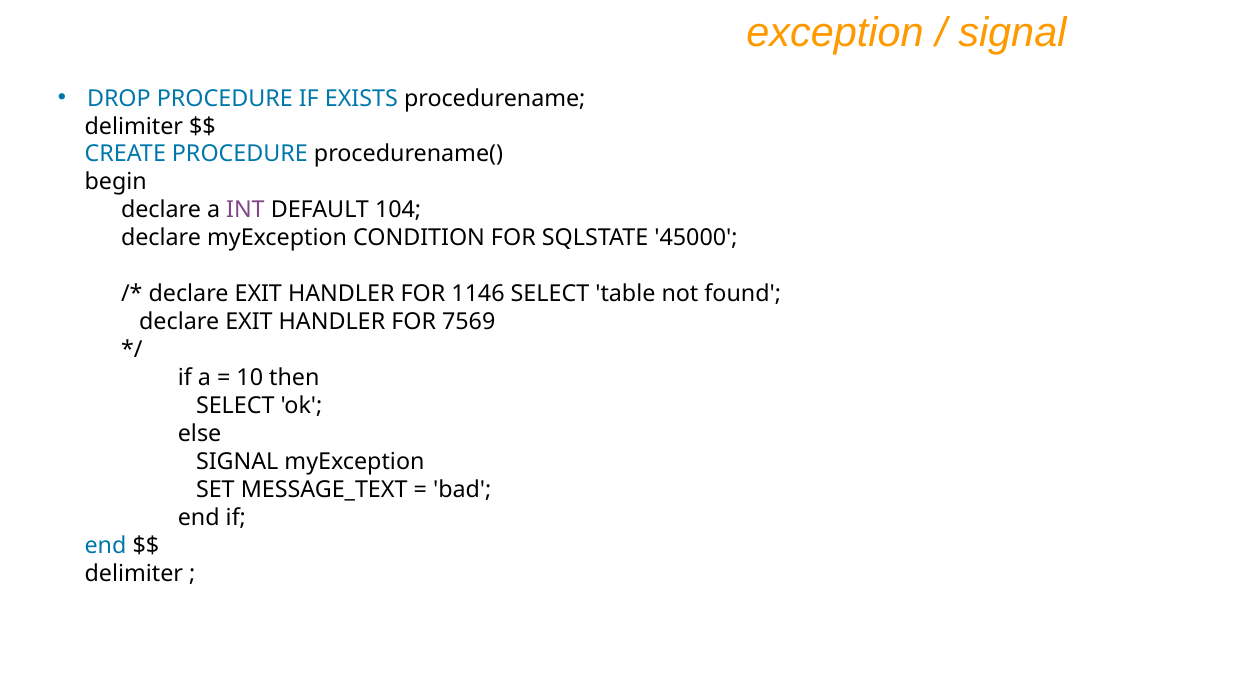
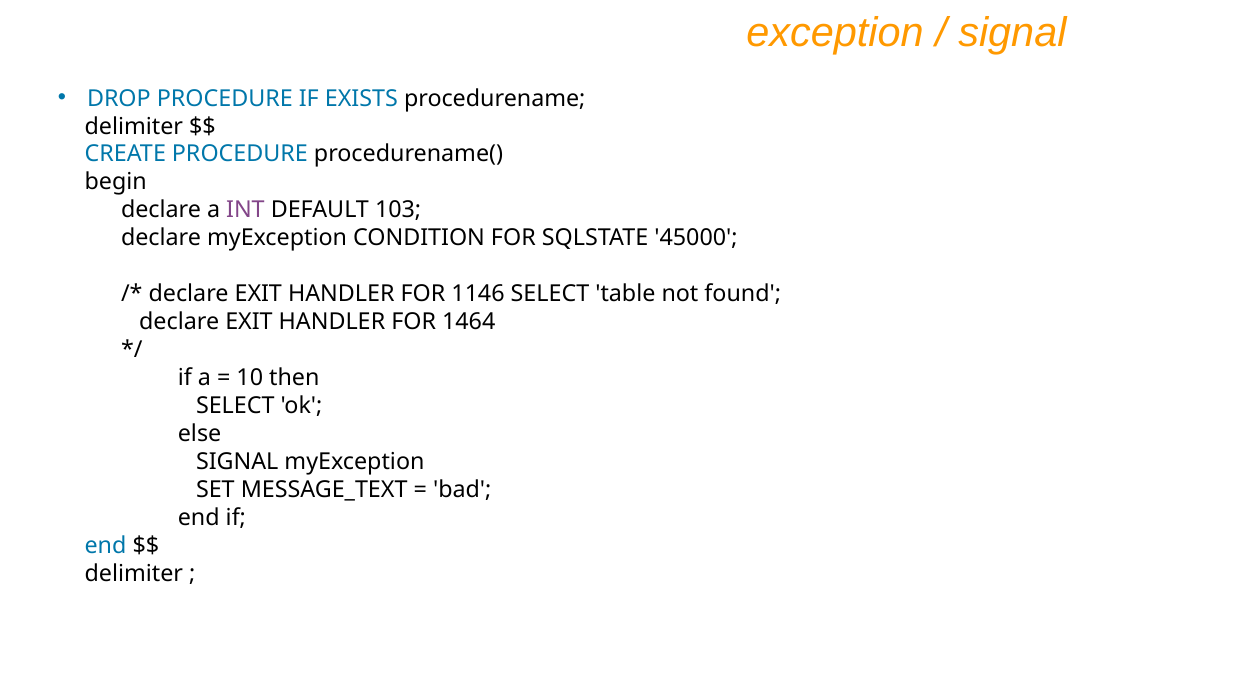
104: 104 -> 103 (398, 210)
7569: 7569 -> 1464 (469, 322)
